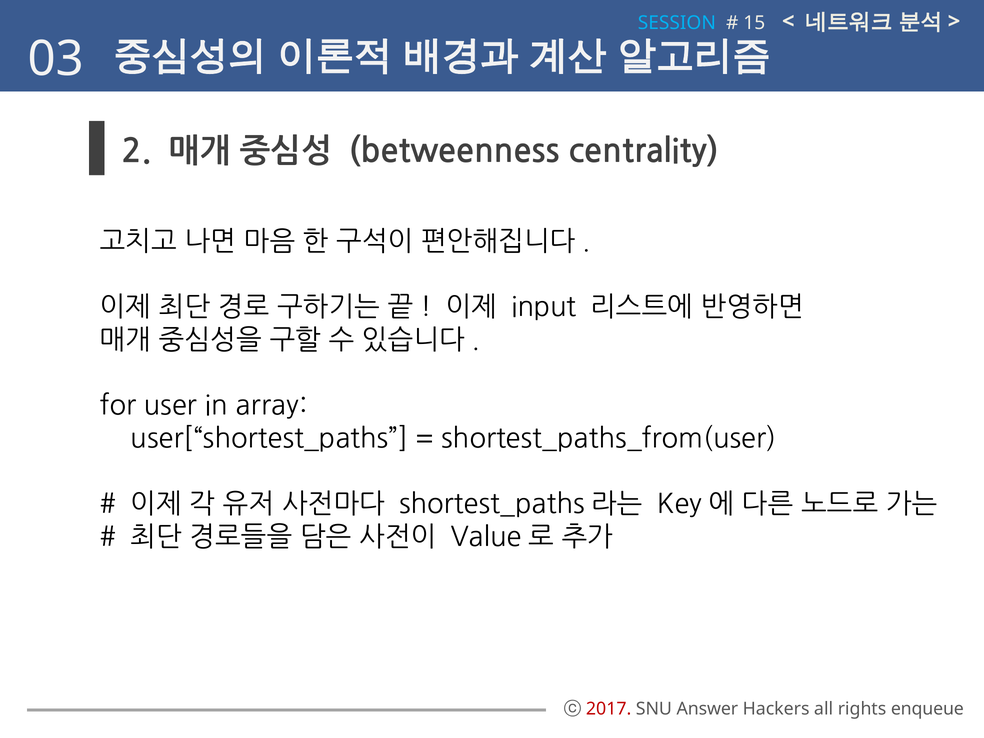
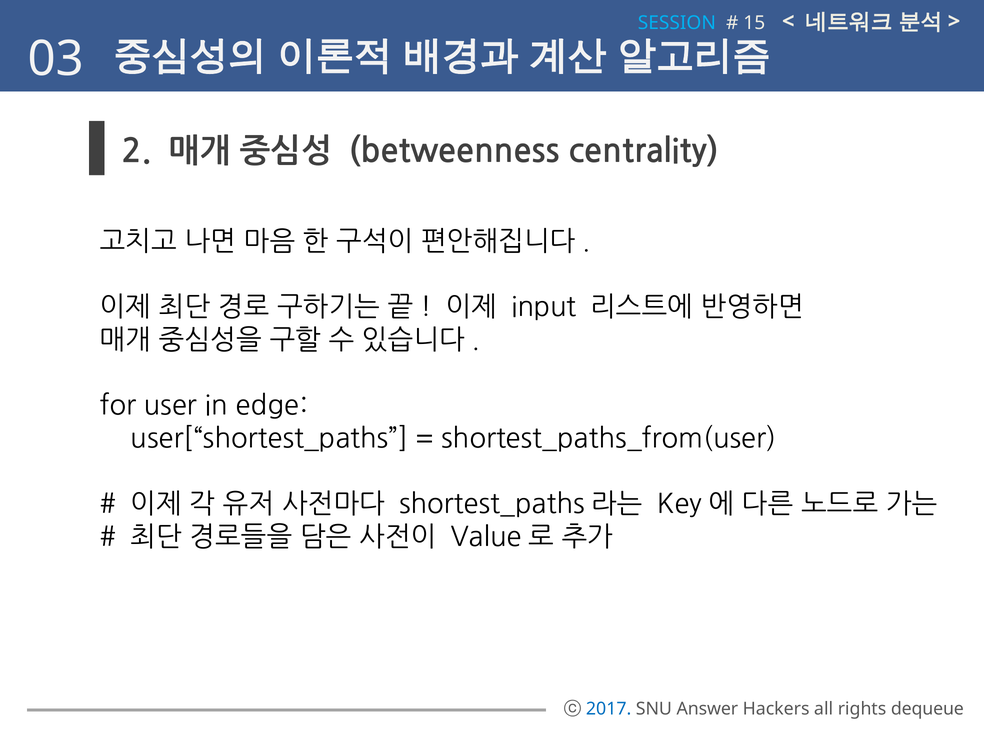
array: array -> edge (272, 406)
2017 colour: red -> blue (609, 709)
enqueue: enqueue -> dequeue (927, 709)
